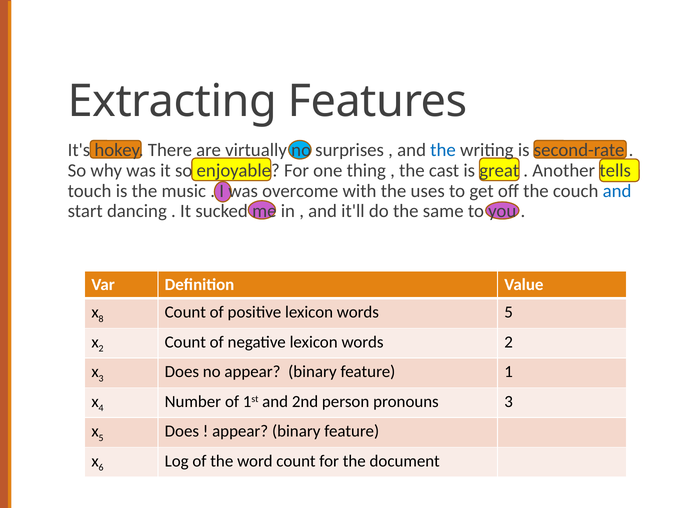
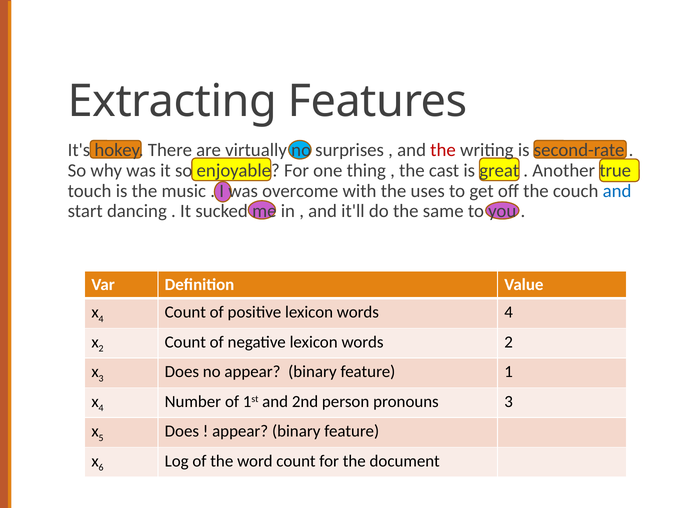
the colour: blue -> red (443, 150)
tells: tells -> true (615, 170)
8: 8 -> 4 (101, 319)
words 5: 5 -> 4 (509, 312)
